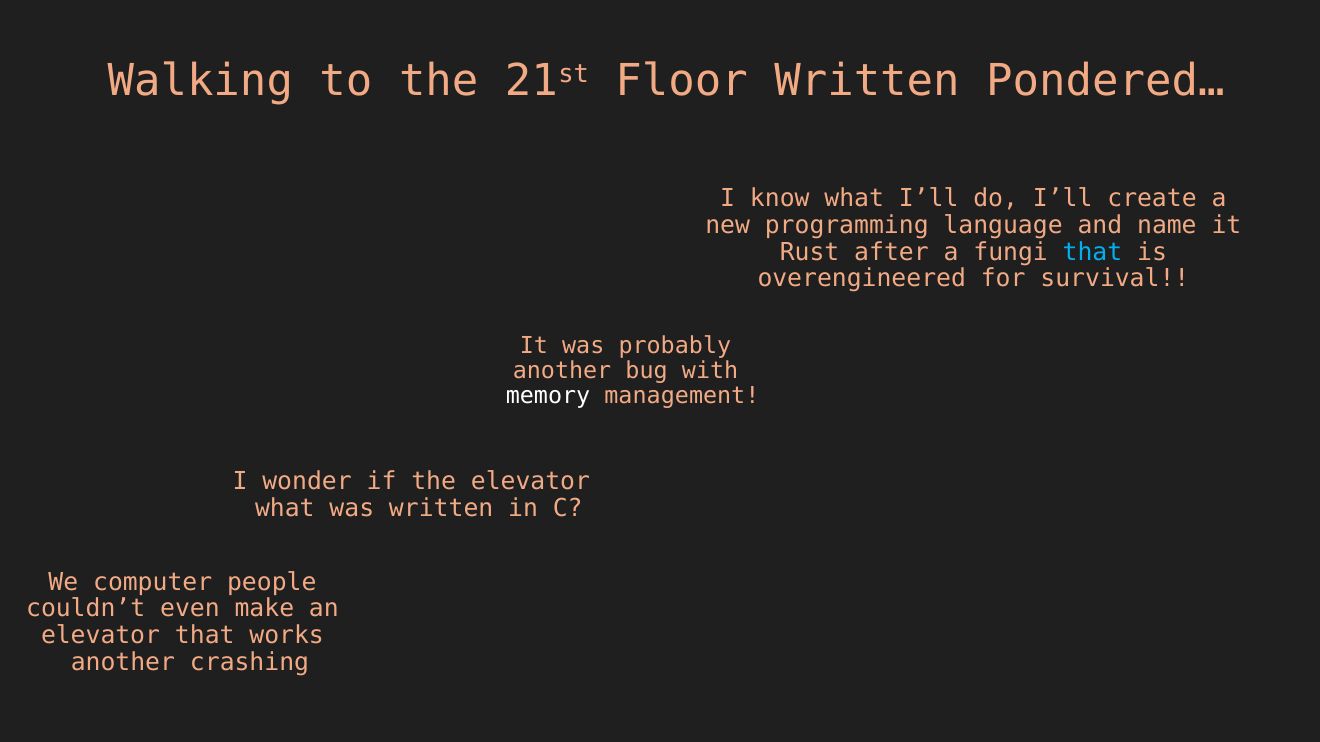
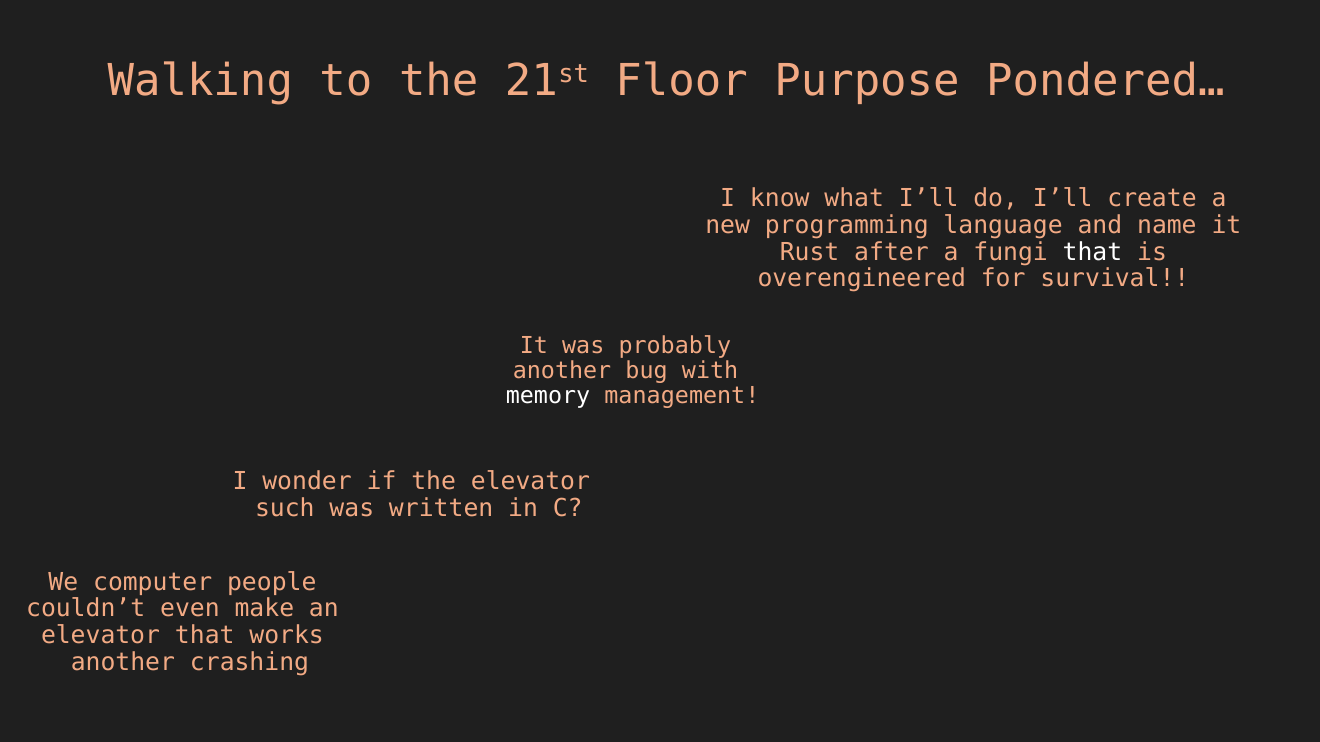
Floor Written: Written -> Purpose (867, 81)
that colour: light blue -> white (1092, 252)
what: what -> such (285, 508)
